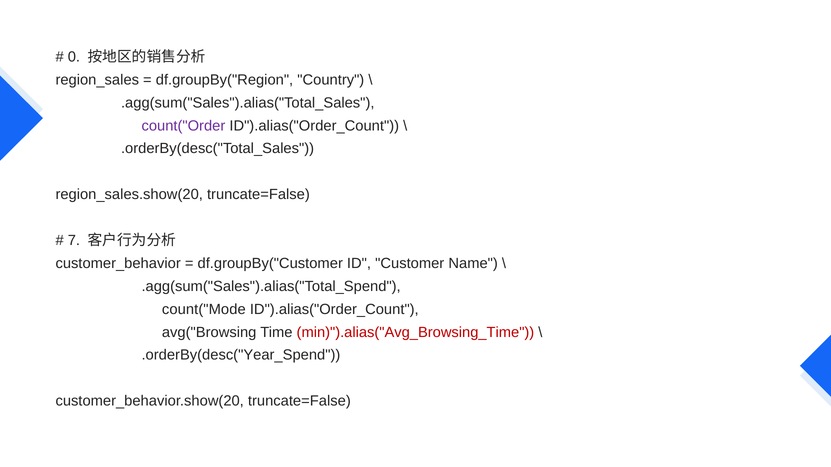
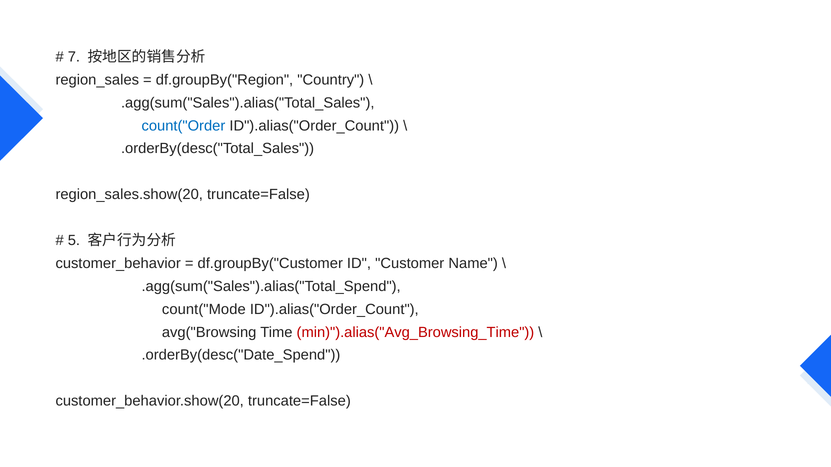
0: 0 -> 7 (74, 57)
count("Order colour: purple -> blue (183, 126)
7: 7 -> 5 (74, 241)
.orderBy(desc("Year_Spend: .orderBy(desc("Year_Spend -> .orderBy(desc("Date_Spend (241, 355)
